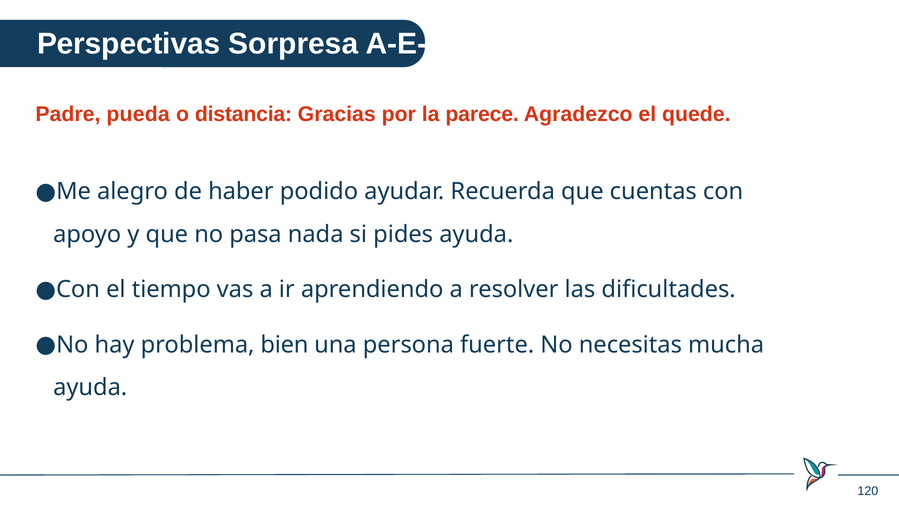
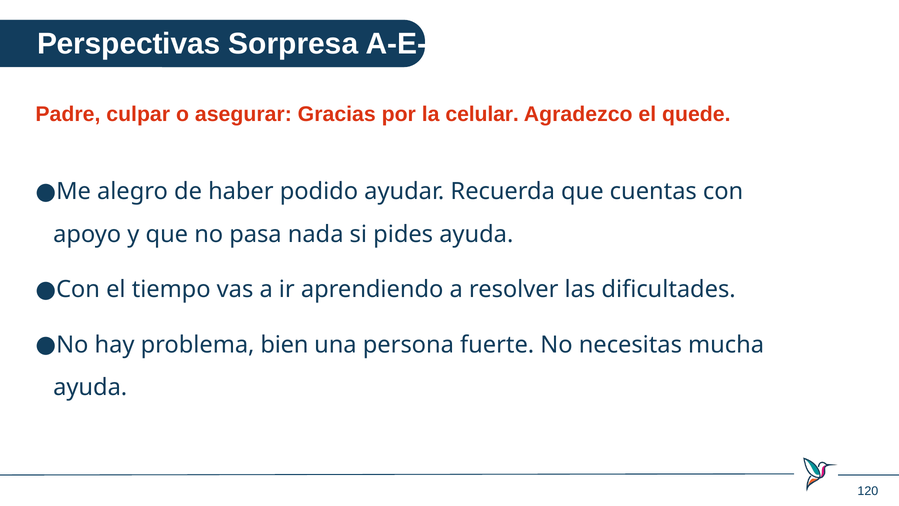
pueda: pueda -> culpar (138, 114)
distancia: distancia -> asegurar (243, 114)
parece: parece -> celular (482, 114)
